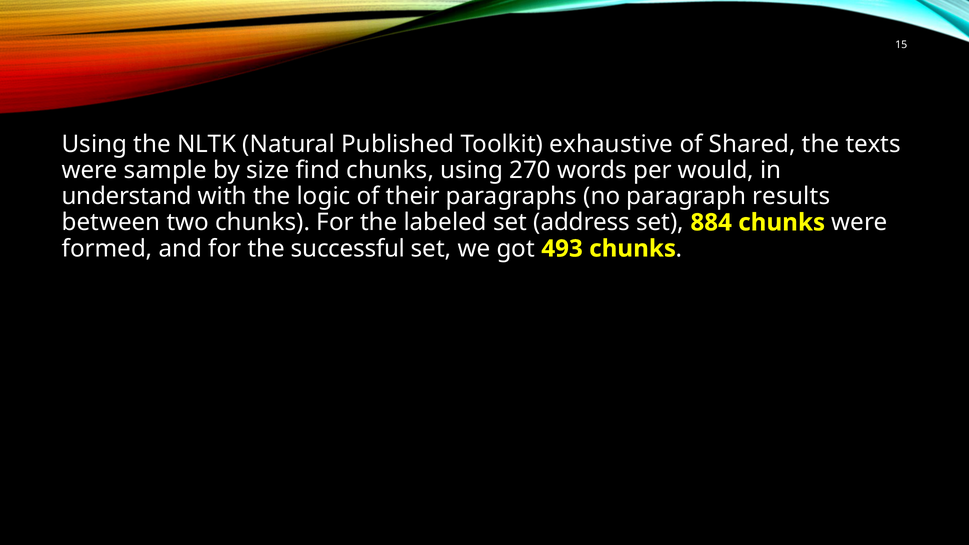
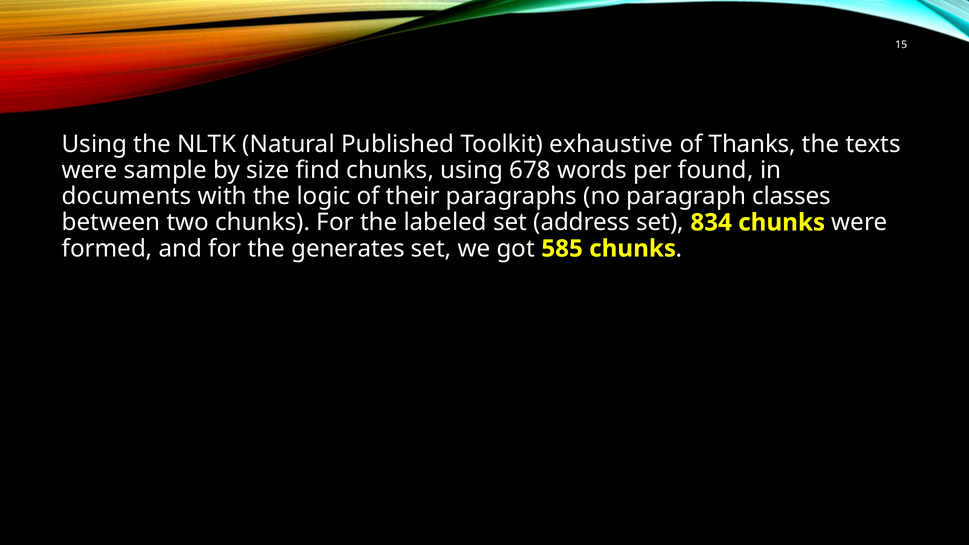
Shared: Shared -> Thanks (752, 144)
270: 270 -> 678 (530, 170)
would: would -> found (716, 170)
understand: understand -> documents (127, 196)
results: results -> classes (791, 196)
884: 884 -> 834 (711, 223)
successful: successful -> generates (348, 249)
493: 493 -> 585 (562, 249)
